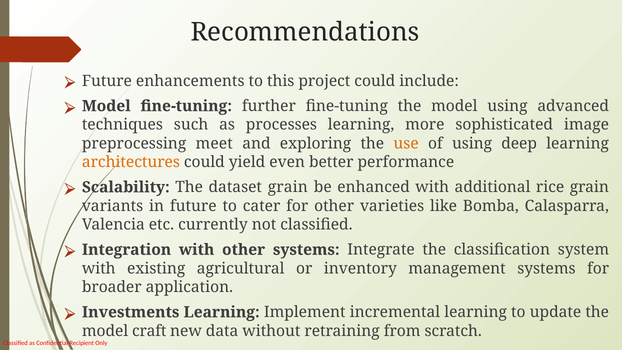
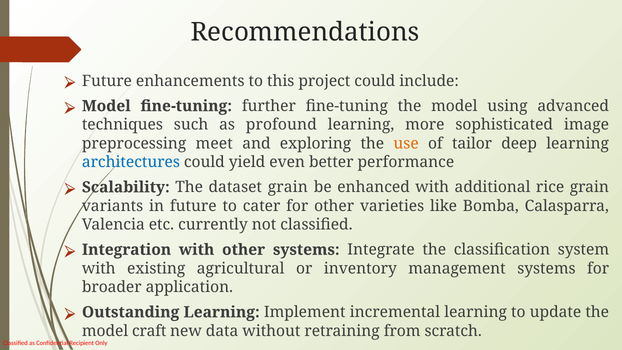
processes: processes -> profound (281, 125)
of using: using -> tailor (472, 143)
architectures colour: orange -> blue (131, 162)
Investments: Investments -> Outstanding (131, 312)
